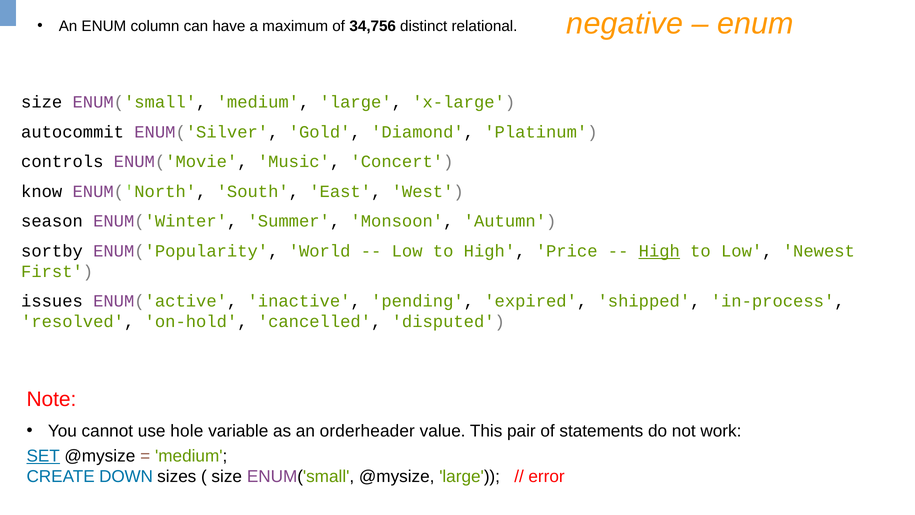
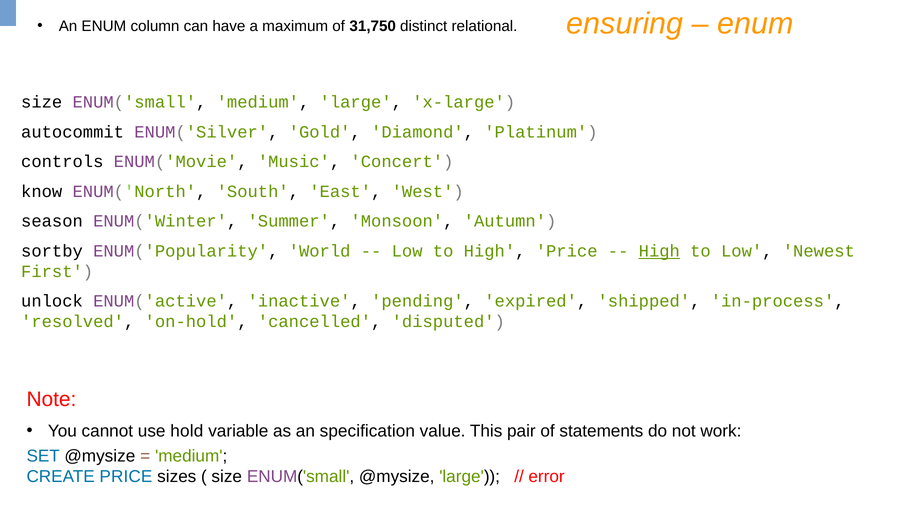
negative: negative -> ensuring (625, 24)
34,756: 34,756 -> 31,750 (373, 26)
issues: issues -> unlock (52, 301)
hole: hole -> hold (187, 431)
orderheader: orderheader -> specification (367, 431)
SET underline: present -> none (43, 456)
CREATE DOWN: DOWN -> PRICE (126, 477)
